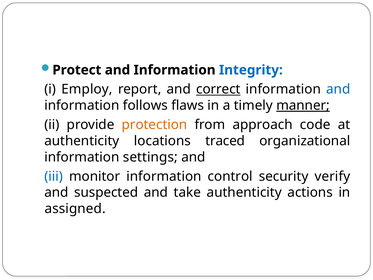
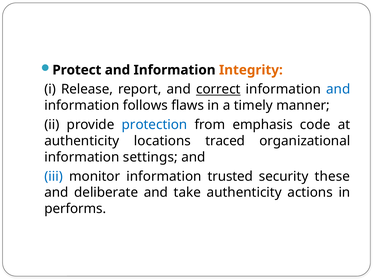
Integrity colour: blue -> orange (251, 70)
Employ: Employ -> Release (87, 89)
manner underline: present -> none (303, 105)
protection colour: orange -> blue (154, 125)
approach: approach -> emphasis (263, 125)
control: control -> trusted (230, 176)
verify: verify -> these (332, 176)
suspected: suspected -> deliberate (106, 192)
assigned: assigned -> performs (75, 209)
